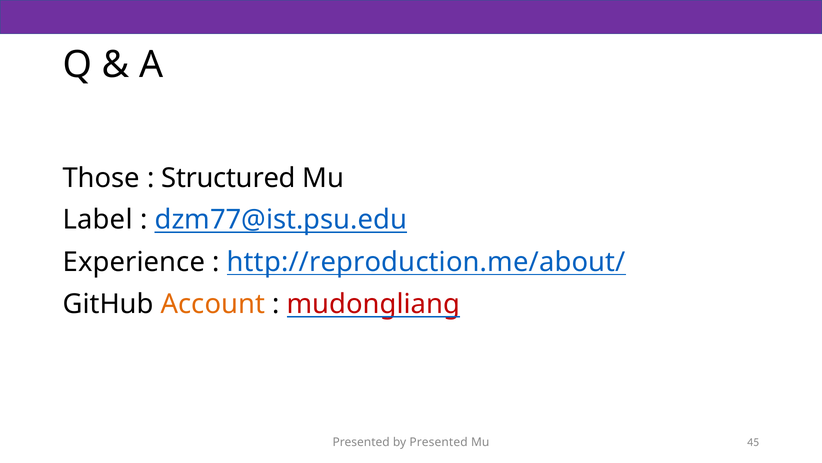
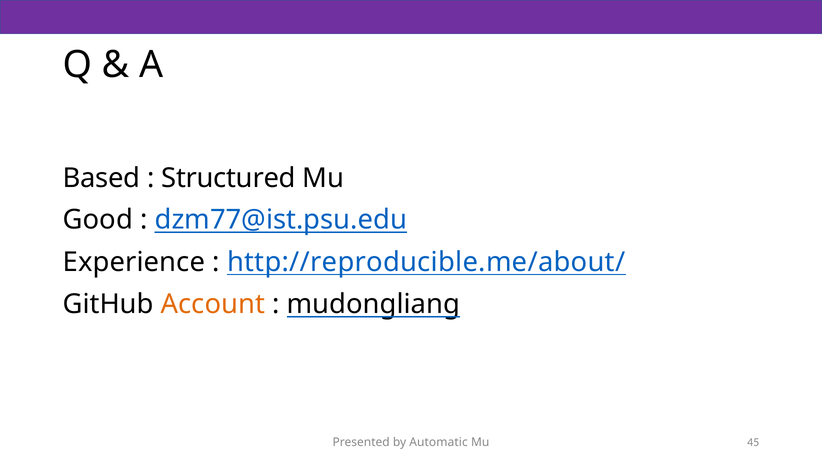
Those: Those -> Based (101, 178)
Label: Label -> Good (98, 220)
http://reproduction.me/about/: http://reproduction.me/about/ -> http://reproducible.me/about/ (426, 262)
mudongliang colour: red -> black (373, 304)
by Presented: Presented -> Automatic (439, 442)
